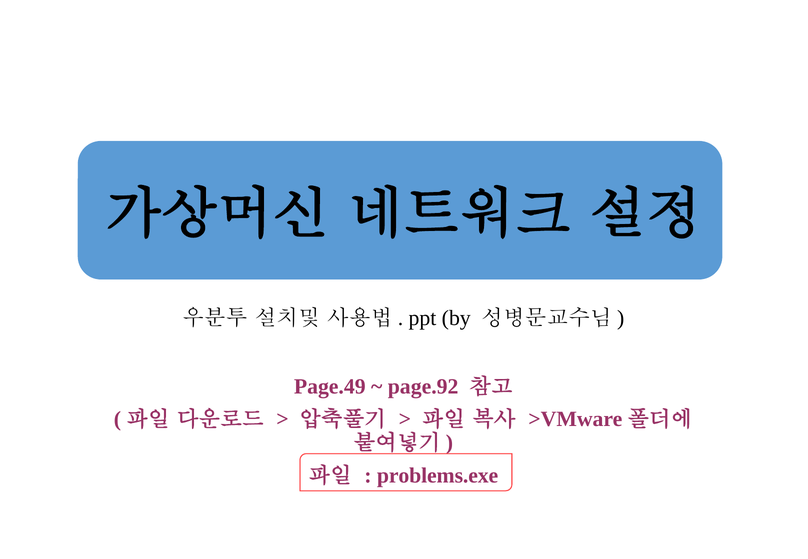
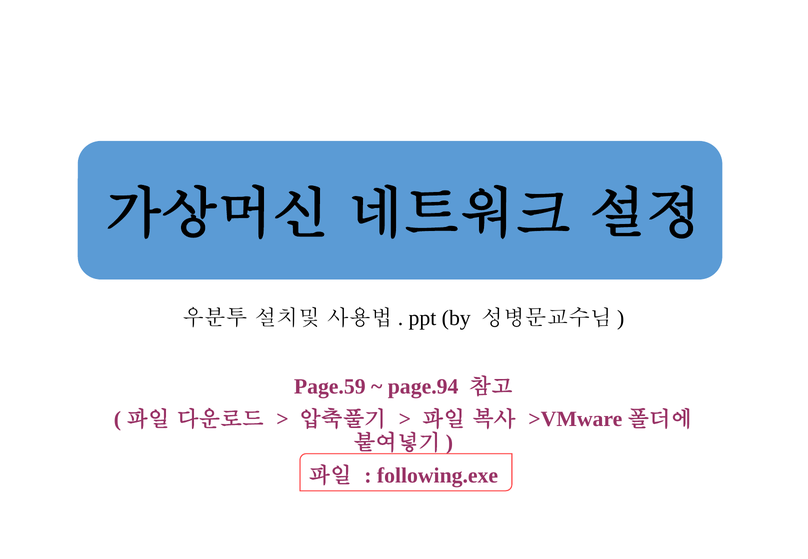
Page.49: Page.49 -> Page.59 (330, 387)
page.92: page.92 -> page.94 (423, 387)
problems.exe: problems.exe -> following.exe (438, 476)
